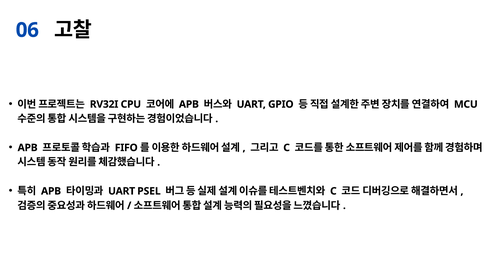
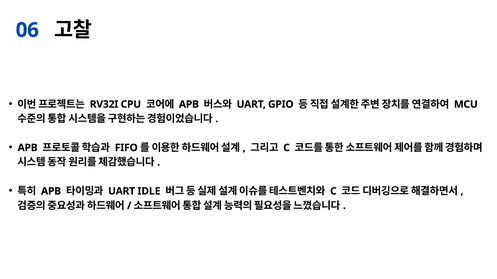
PSEL: PSEL -> IDLE (149, 192)
